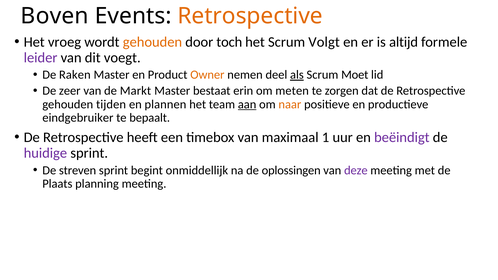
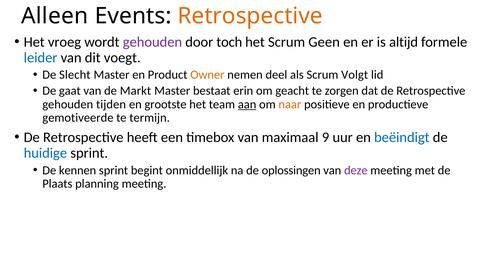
Boven: Boven -> Alleen (55, 16)
gehouden colour: orange -> purple (152, 42)
Volgt: Volgt -> Geen (324, 42)
leider colour: purple -> blue (41, 58)
Raken: Raken -> Slecht (75, 75)
als underline: present -> none (297, 75)
Moet: Moet -> Volgt (355, 75)
zeer: zeer -> gaat (70, 91)
meten: meten -> geacht (292, 91)
plannen: plannen -> grootste (166, 104)
eindgebruiker: eindgebruiker -> gemotiveerde (78, 118)
bepaalt: bepaalt -> termijn (150, 118)
1: 1 -> 9 (326, 137)
beëindigt colour: purple -> blue (402, 137)
huidige colour: purple -> blue (45, 153)
streven: streven -> kennen (78, 170)
